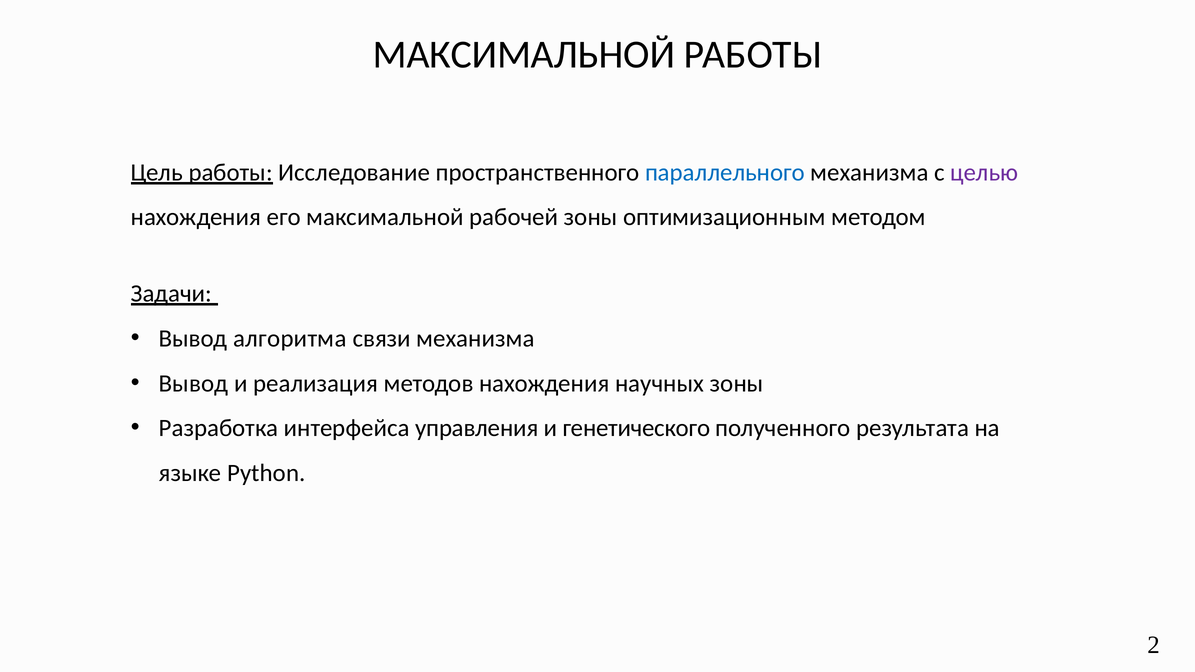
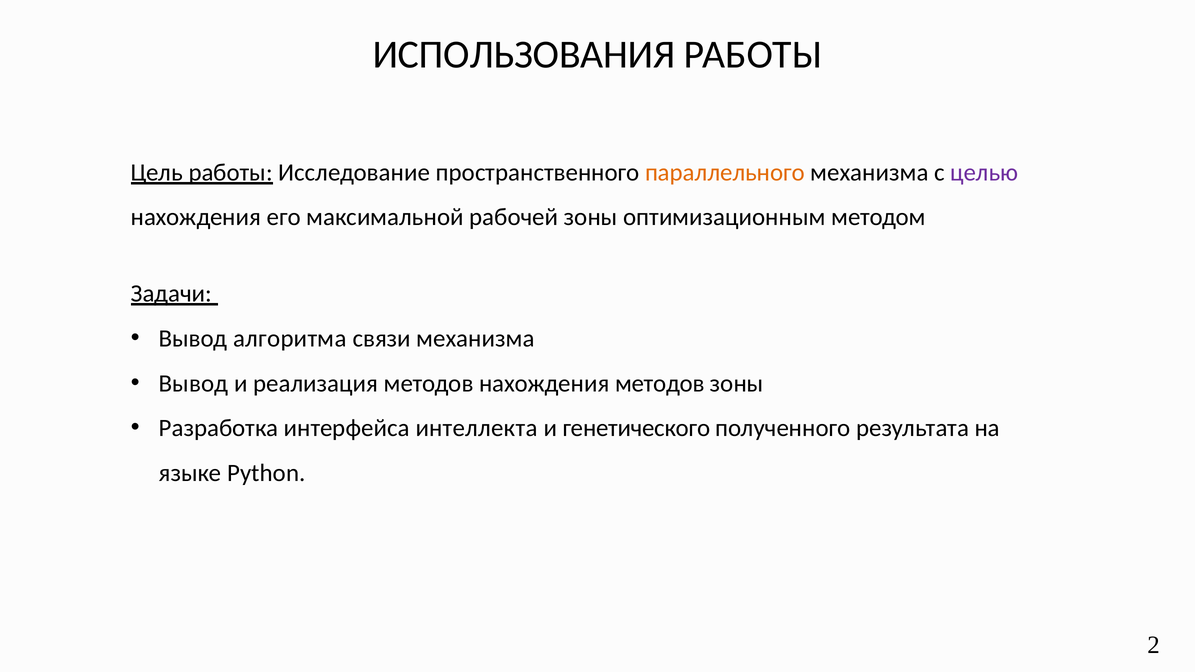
МАКСИМАЛЬНОЙ: МАКСИМАЛЬНОЙ -> ИСПОЛЬЗОВАНИЯ (524, 55)
параллельного colour: blue -> orange (725, 172)
нахождения научных: научных -> методов (660, 383)
управления: управления -> интеллекта (477, 428)
